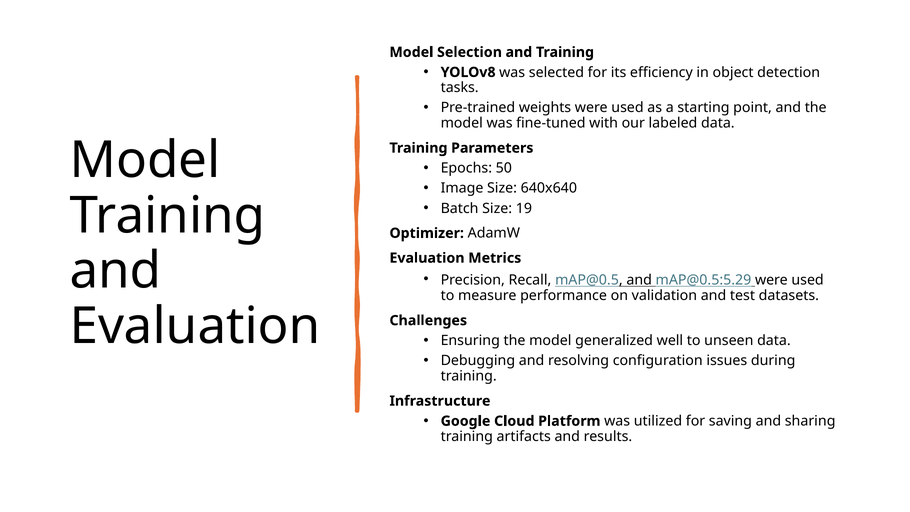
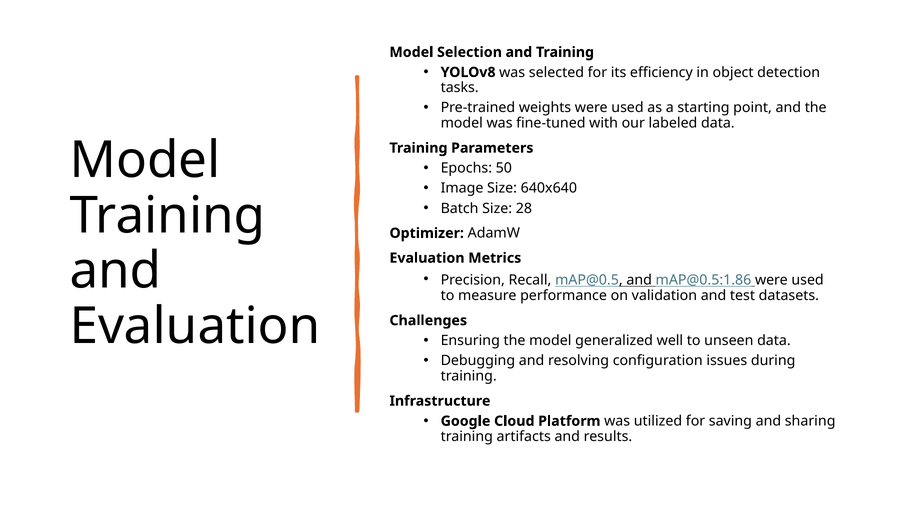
19: 19 -> 28 (524, 208)
mAP@0.5:5.29: mAP@0.5:5.29 -> mAP@0.5:1.86 (703, 280)
